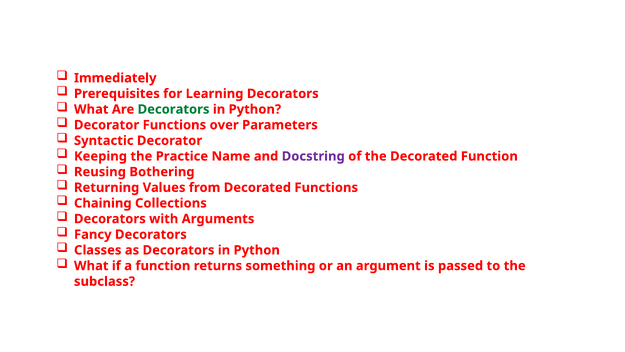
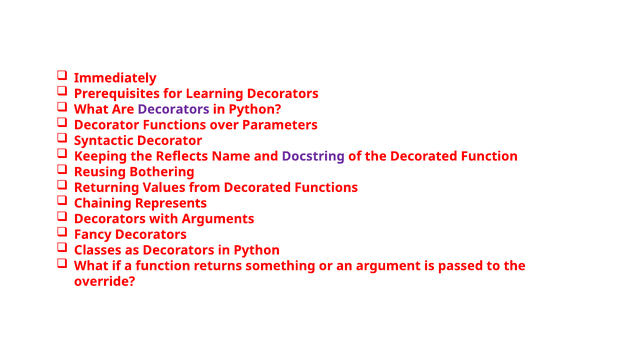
Decorators colour: green -> purple (174, 109)
Practice: Practice -> Reflects (182, 156)
Collections: Collections -> Represents (171, 203)
subclass: subclass -> override (105, 281)
